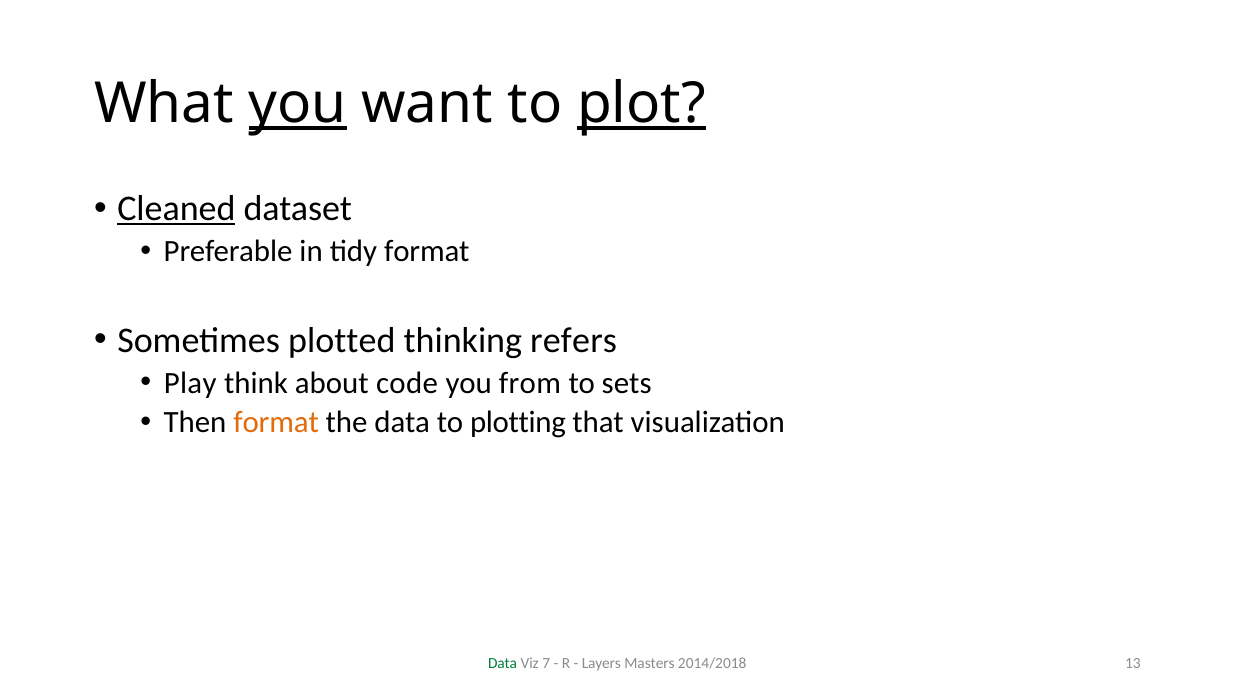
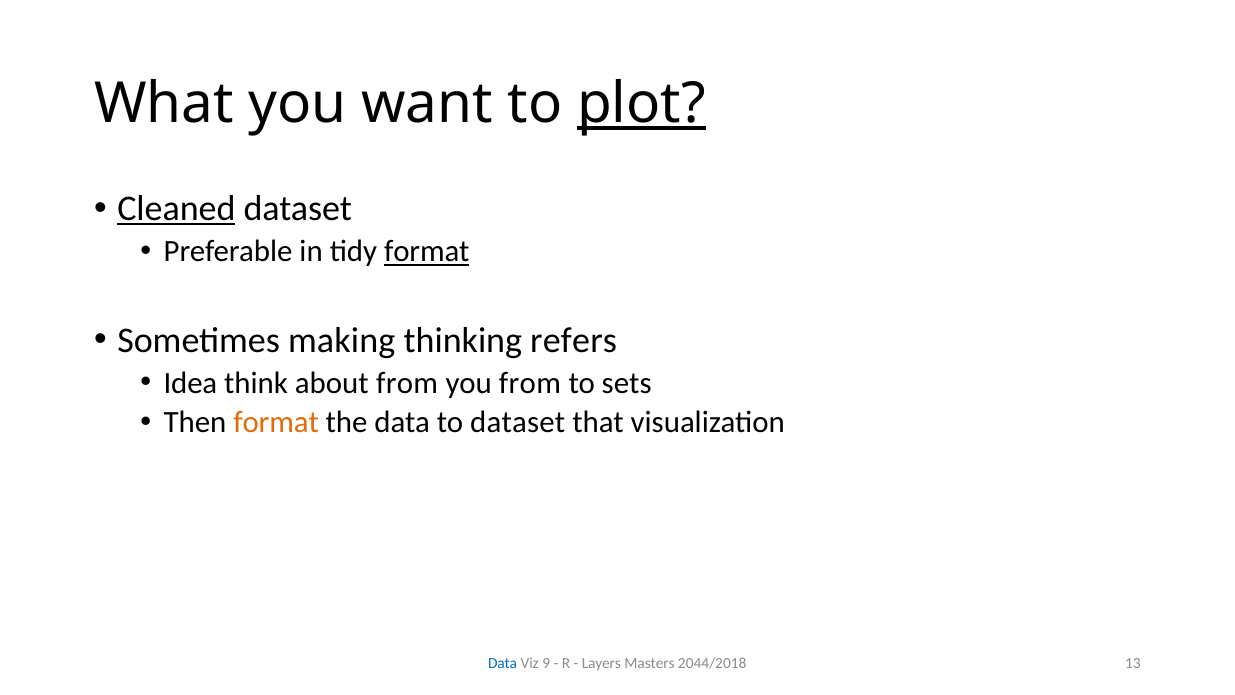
you underline: present -> none (298, 104)
format underline: none -> present (427, 251)
plotted: plotted -> making (342, 340)
Play: Play -> Idea (190, 383)
about code: code -> from (407, 383)
to plotting: plotting -> dataset (518, 422)
Data colour: green -> blue (503, 663)
7: 7 -> 9 (546, 663)
2014/2018: 2014/2018 -> 2044/2018 (712, 663)
